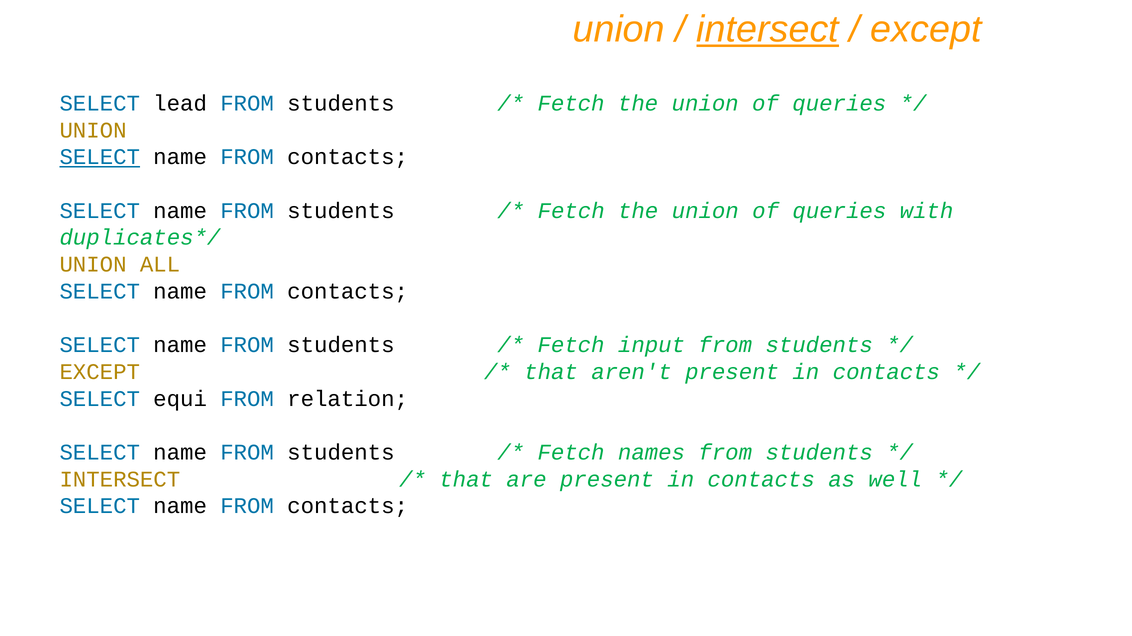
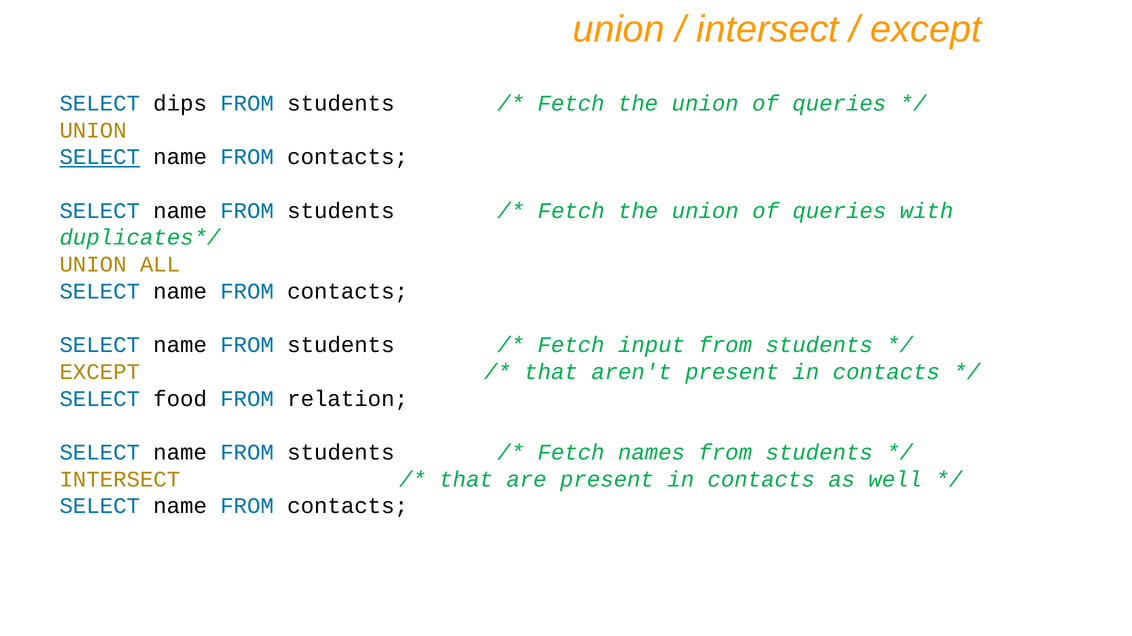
intersect underline: present -> none (768, 29)
lead: lead -> dips (180, 104)
equi: equi -> food (180, 399)
